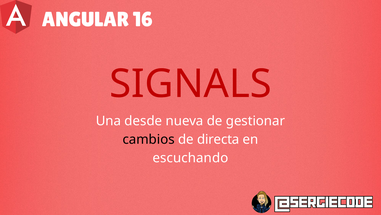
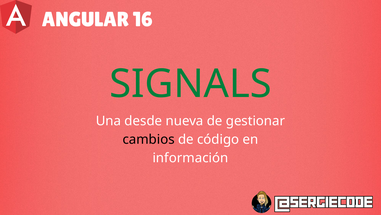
SIGNALS colour: red -> green (190, 84)
directa: directa -> código (218, 139)
escuchando: escuchando -> información (190, 158)
